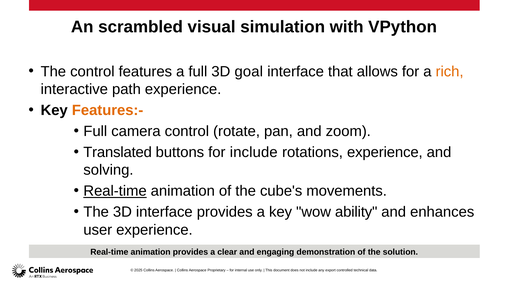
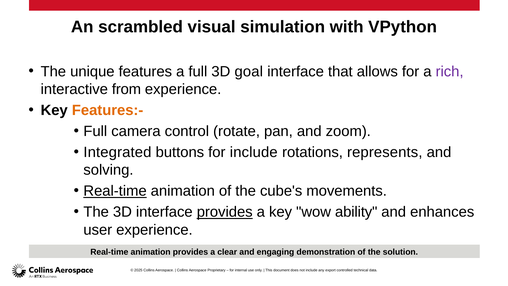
The control: control -> unique (92, 71)
rich colour: orange -> purple (450, 71)
path: path -> from (126, 89)
Translated: Translated -> Integrated (117, 152)
rotations experience: experience -> represents (385, 152)
provides underline: none -> present (225, 212)
